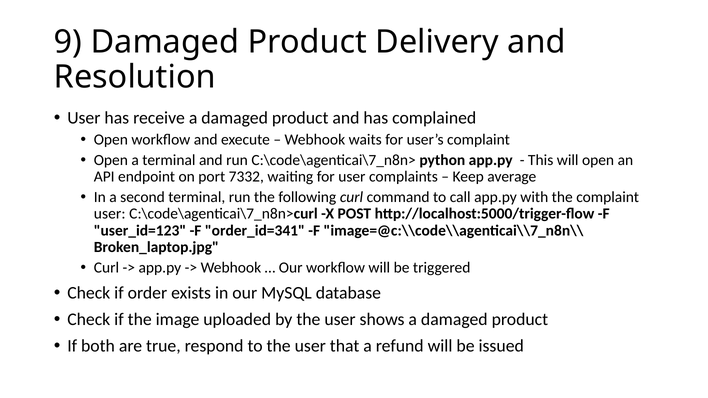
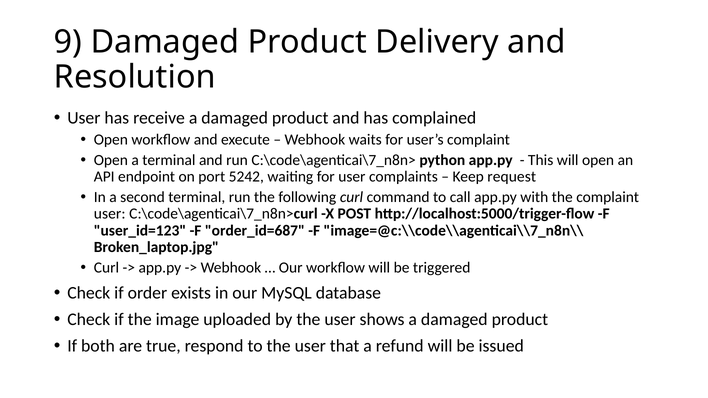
7332: 7332 -> 5242 (246, 177)
average: average -> request (512, 177)
order_id=341: order_id=341 -> order_id=687 (255, 231)
